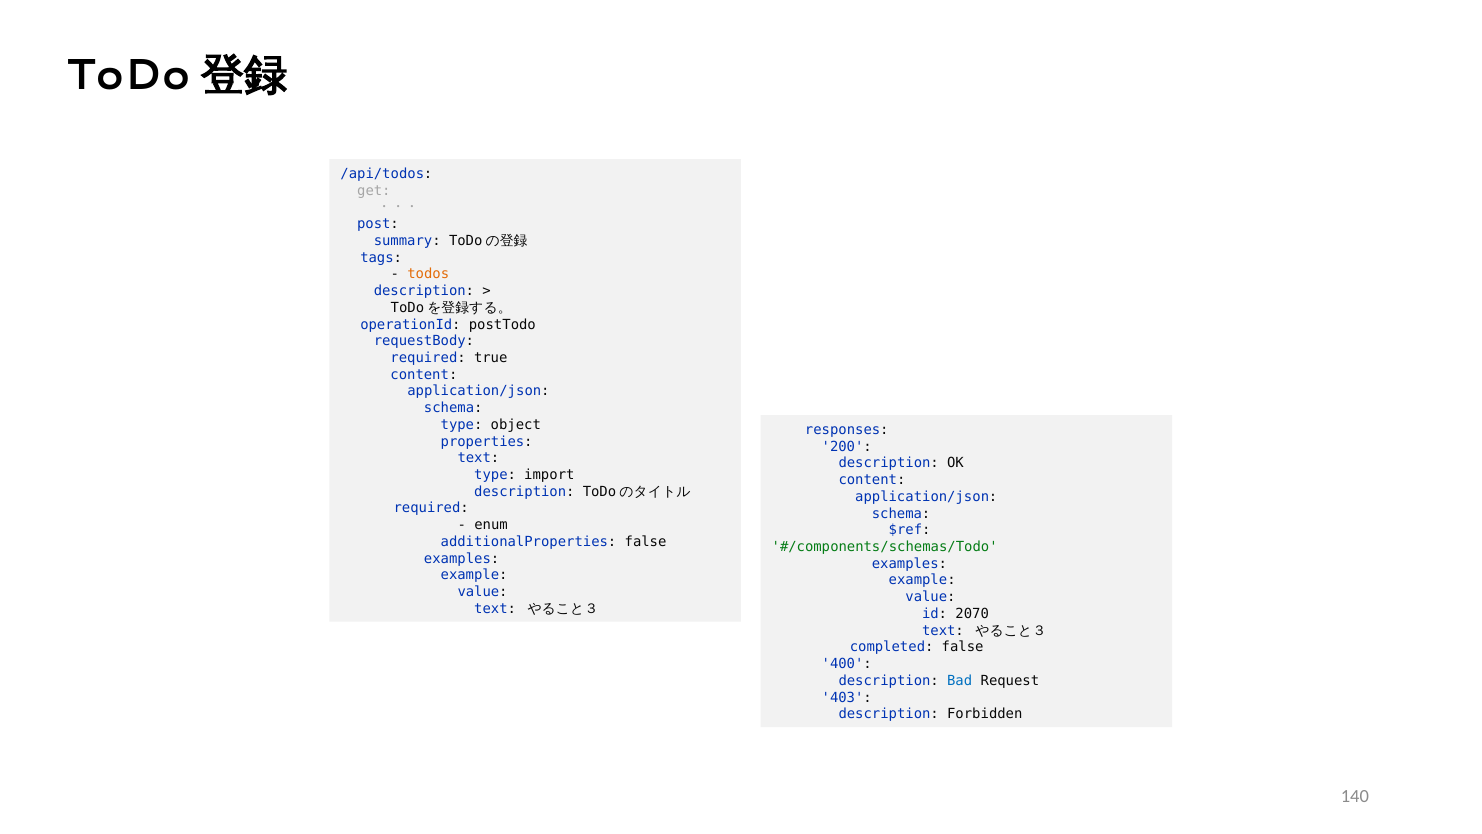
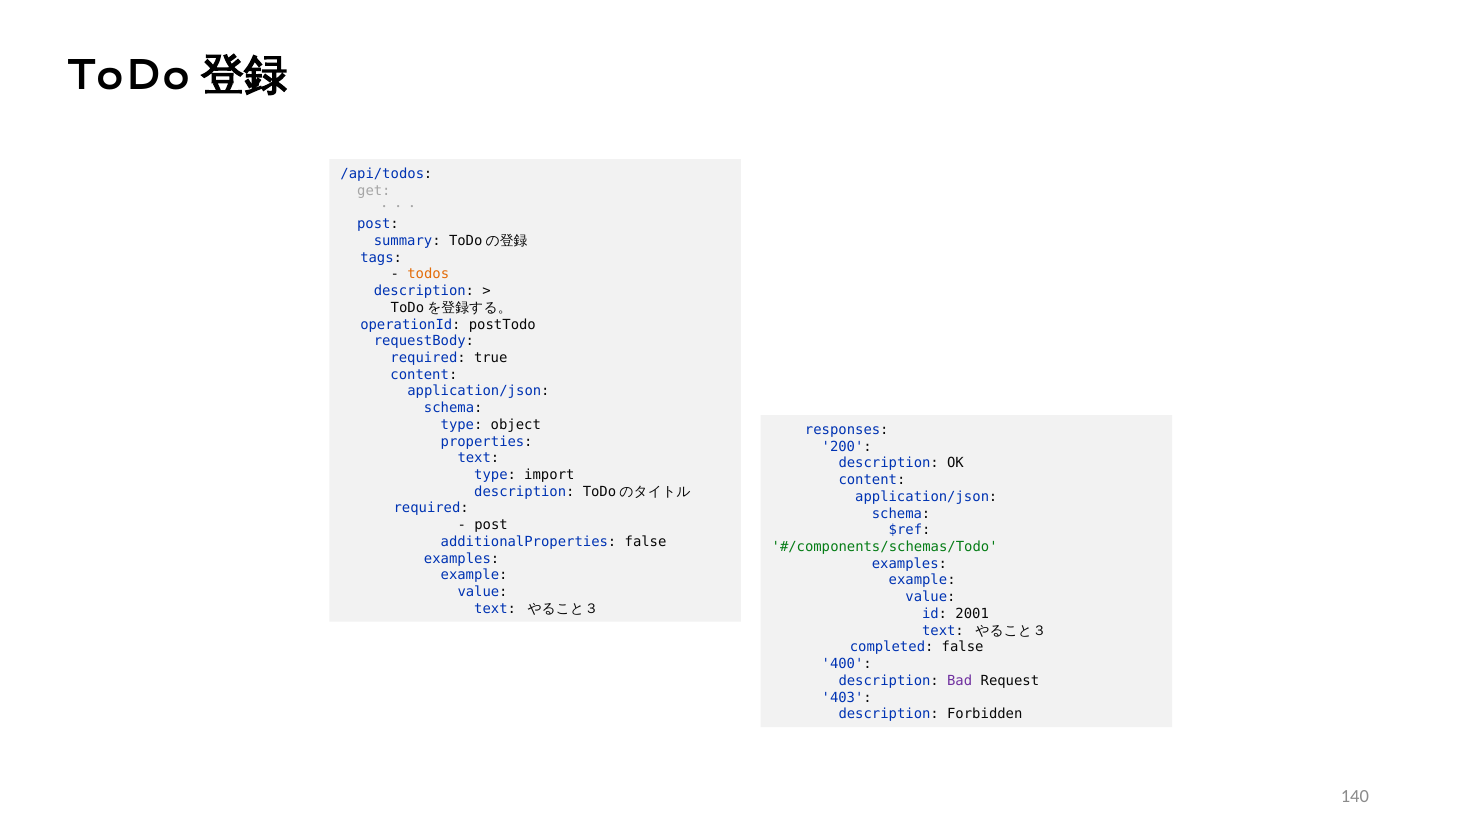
enum: enum -> post (491, 525)
2070: 2070 -> 2001 (972, 614)
Bad colour: blue -> purple (960, 680)
